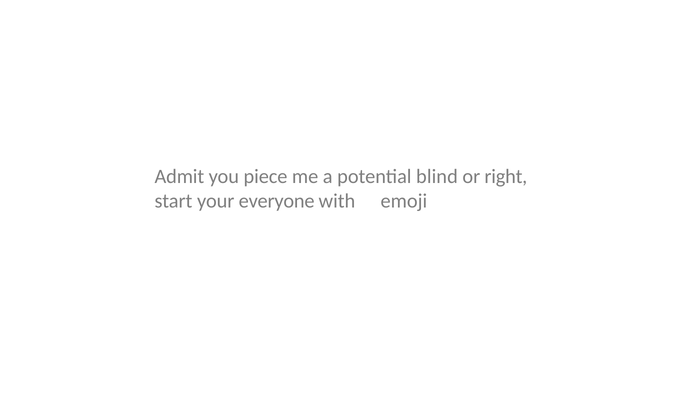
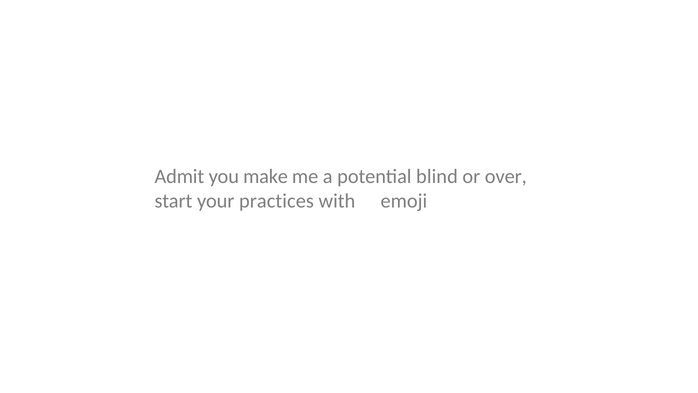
piece: piece -> make (266, 176)
right: right -> over (506, 176)
everyone: everyone -> practices (276, 201)
